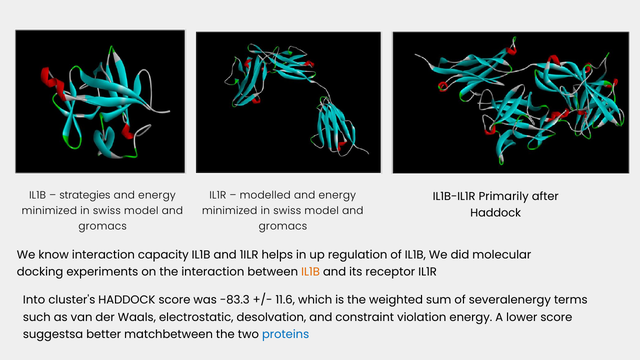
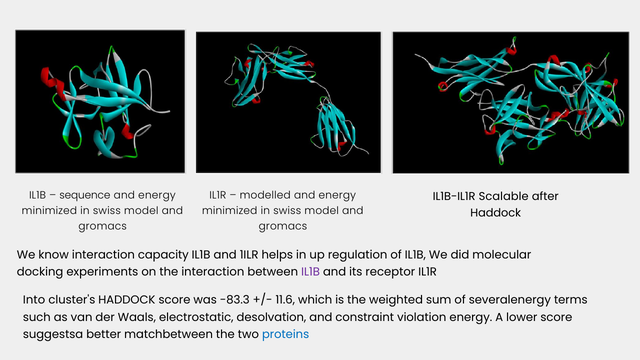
strategies: strategies -> sequence (85, 195)
Primarily: Primarily -> Scalable (504, 197)
IL1B colour: orange -> purple (311, 272)
